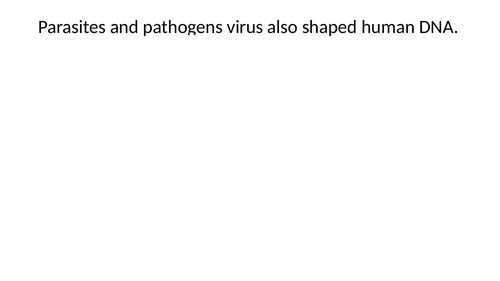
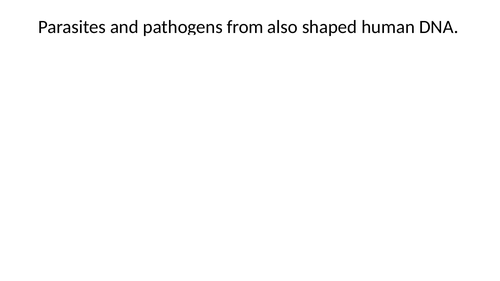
virus: virus -> from (245, 27)
